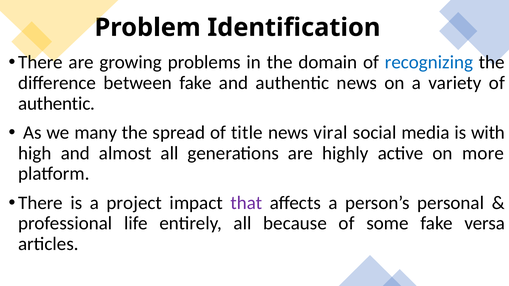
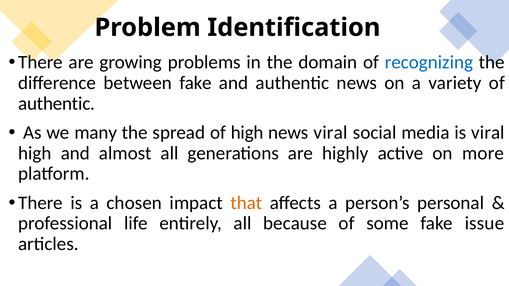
of title: title -> high (247, 133)
is with: with -> viral (488, 133)
project: project -> chosen (134, 203)
that colour: purple -> orange (246, 203)
versa: versa -> issue (484, 224)
